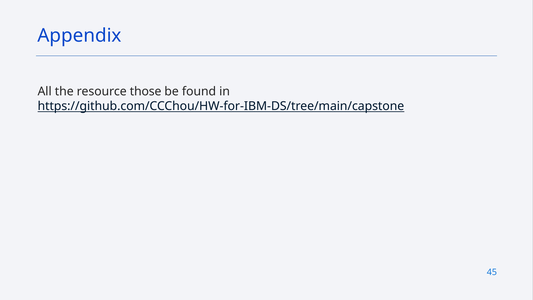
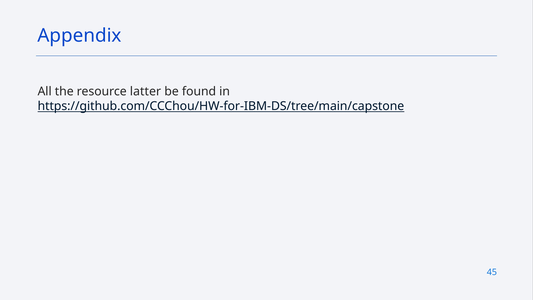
those: those -> latter (145, 91)
